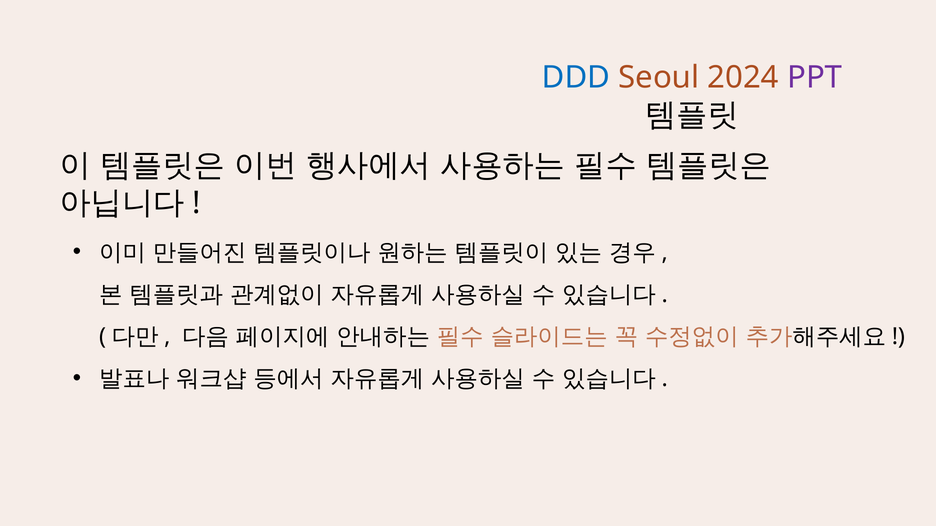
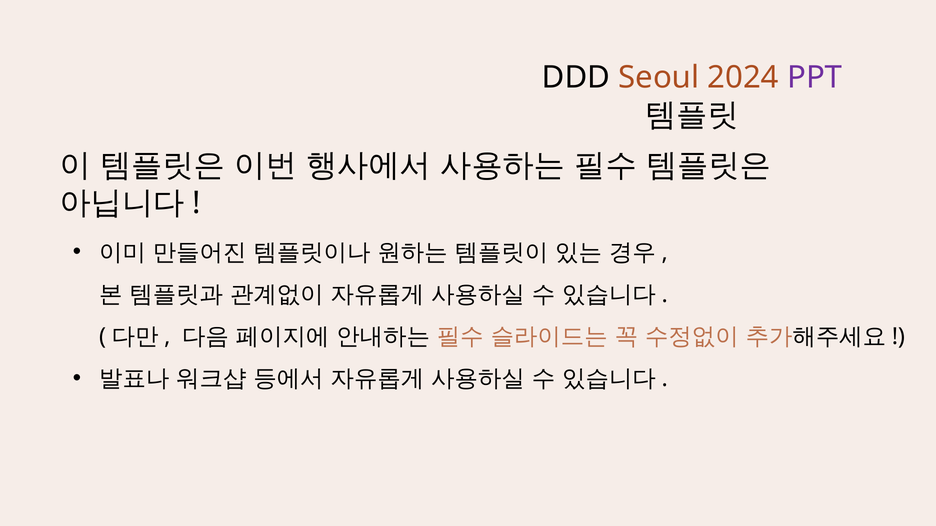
DDD colour: blue -> black (576, 77)
